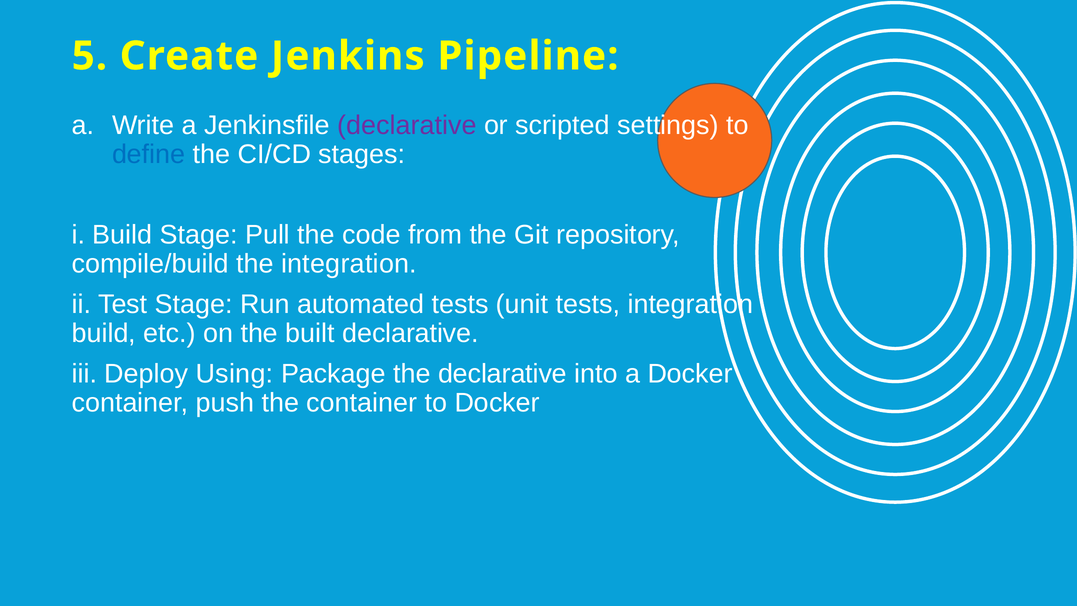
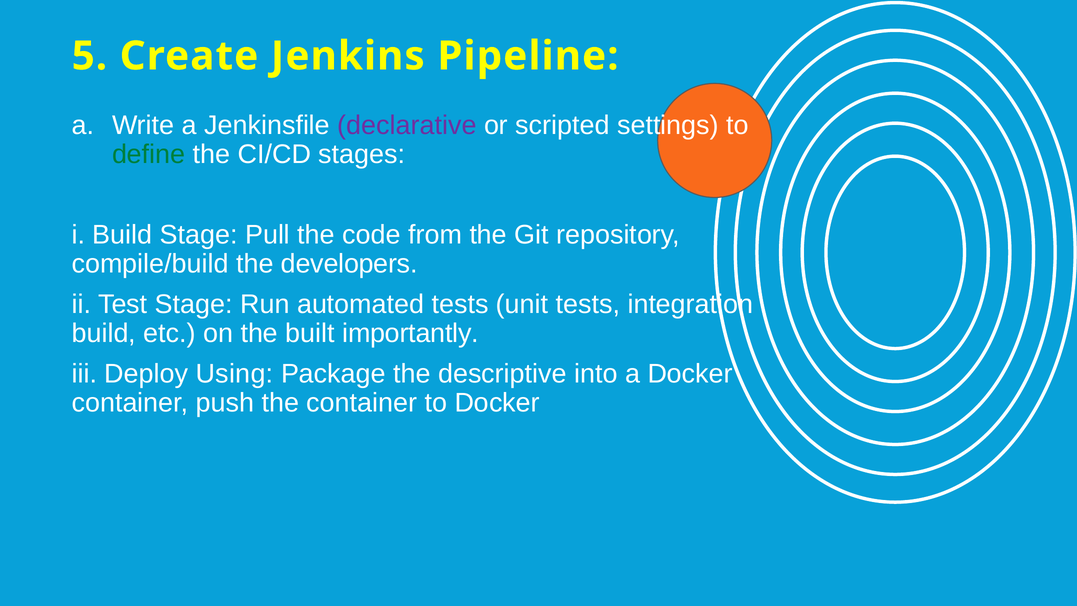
define colour: blue -> green (149, 154)
the integration: integration -> developers (349, 264)
built declarative: declarative -> importantly (411, 333)
the declarative: declarative -> descriptive (502, 374)
